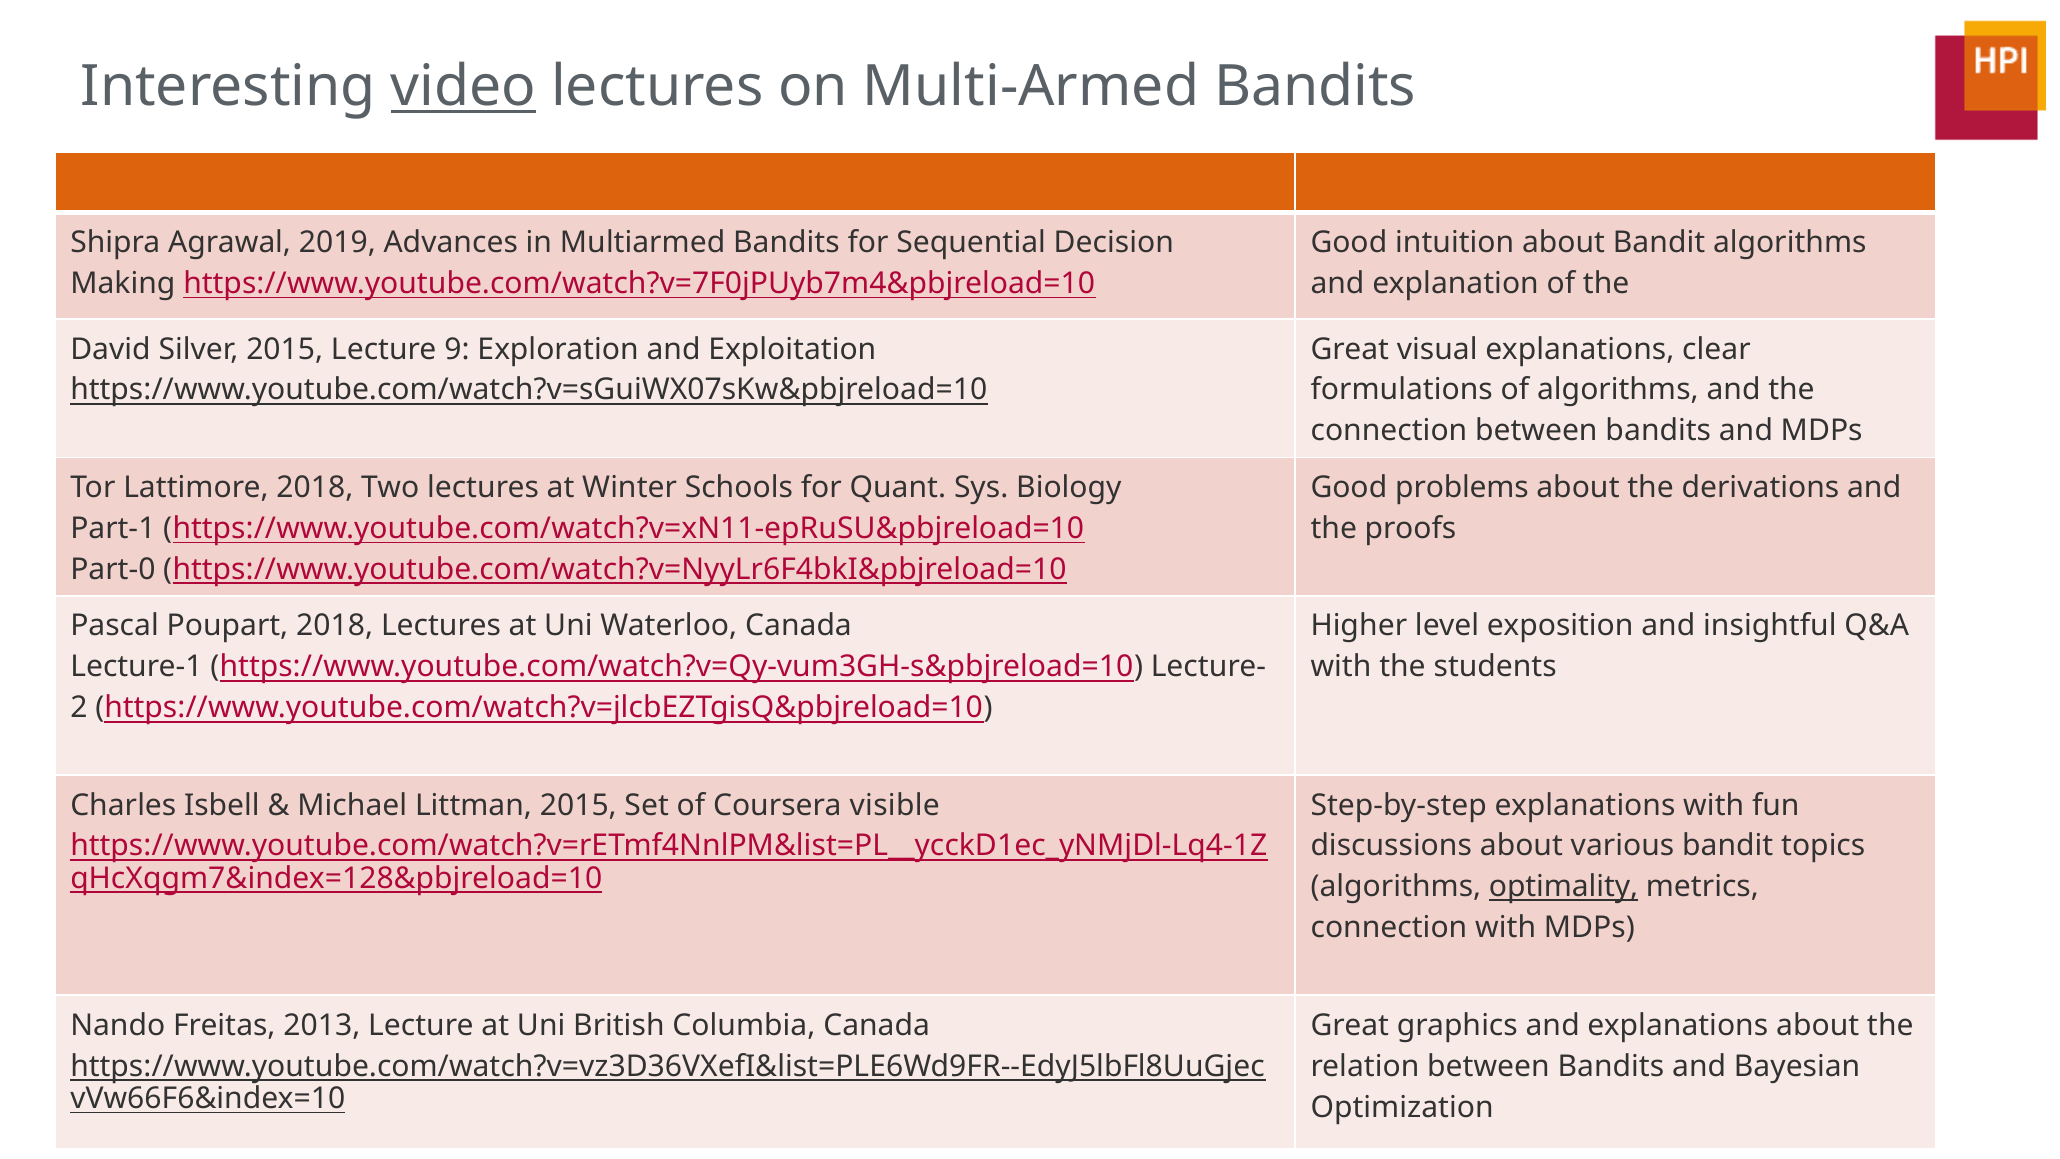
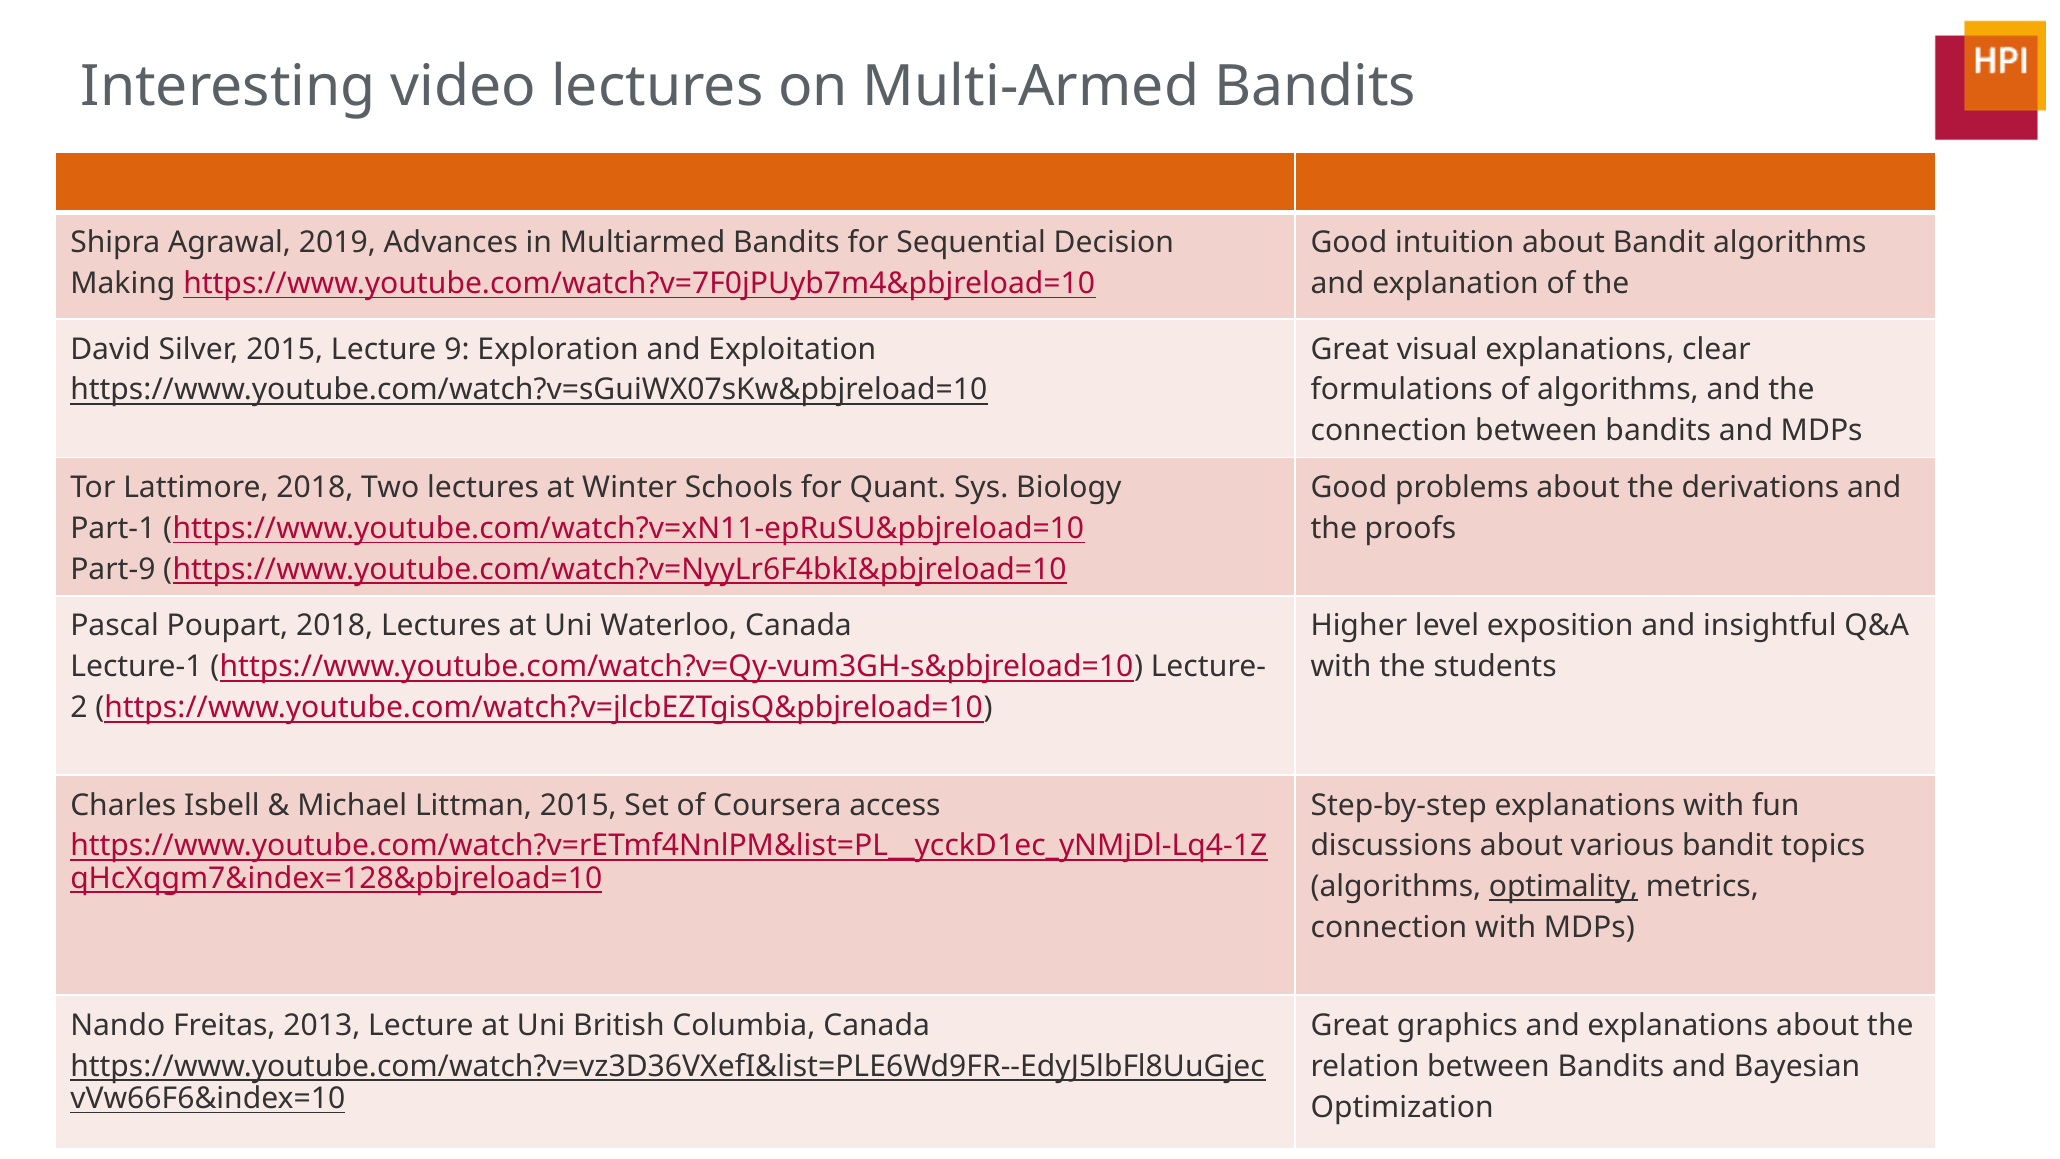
video underline: present -> none (464, 87)
Part-0: Part-0 -> Part-9 (113, 569)
visible: visible -> access (895, 805)
